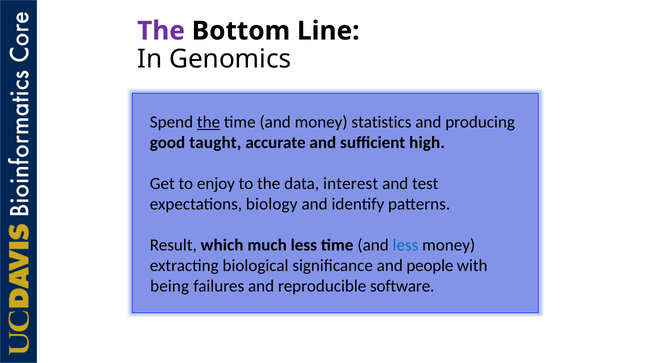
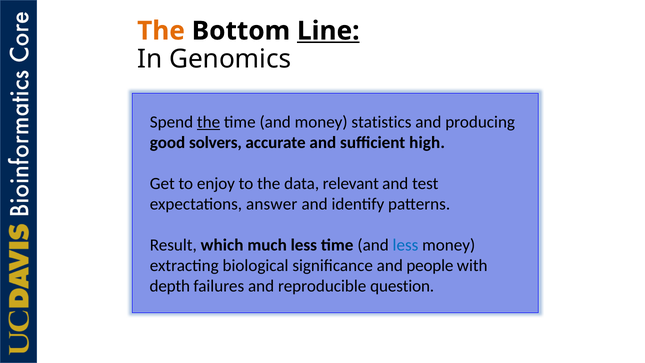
The colour: purple -> orange (161, 31)
Line underline: none -> present (328, 31)
taught: taught -> solvers (215, 143)
interest: interest -> relevant (351, 183)
biology: biology -> answer (272, 204)
being: being -> depth (170, 286)
software: software -> question (402, 286)
